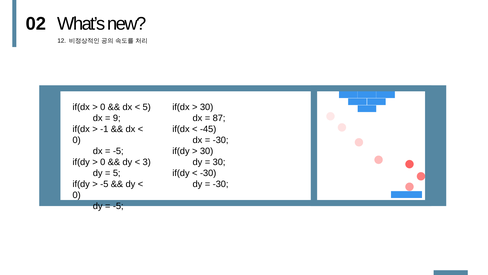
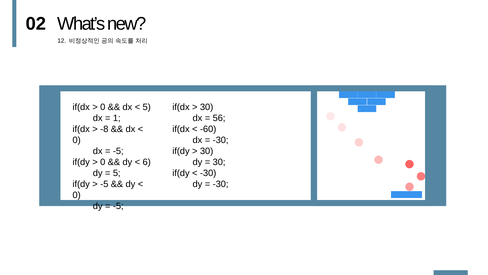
9: 9 -> 1 (117, 118)
87: 87 -> 56 (219, 118)
-1: -1 -> -8 (104, 129)
-45: -45 -> -60 (208, 129)
3: 3 -> 6 (147, 162)
